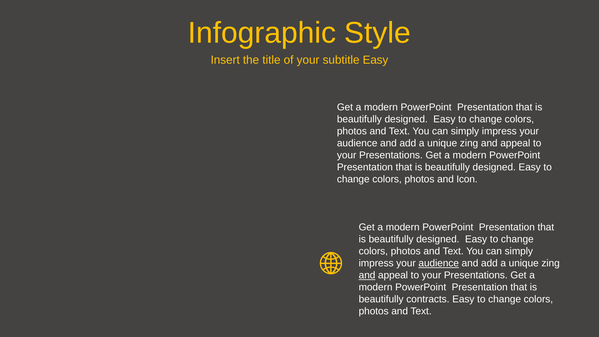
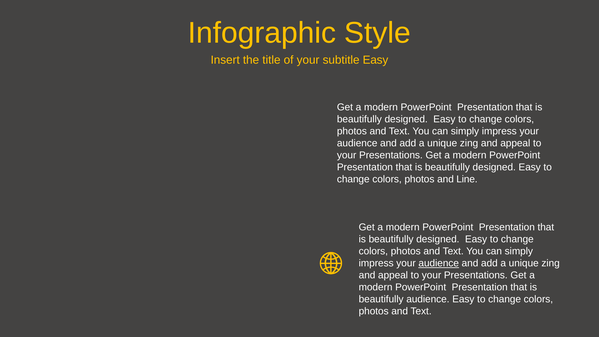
Icon: Icon -> Line (467, 179)
and underline: present -> none (367, 275)
beautifully contracts: contracts -> audience (428, 299)
